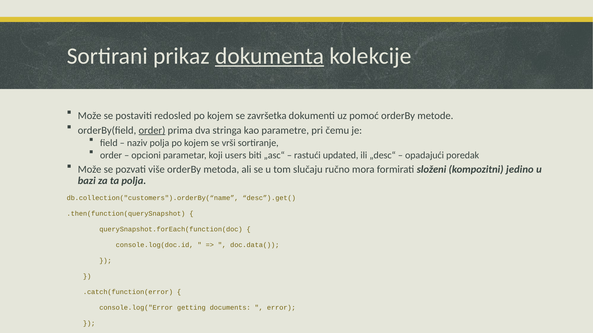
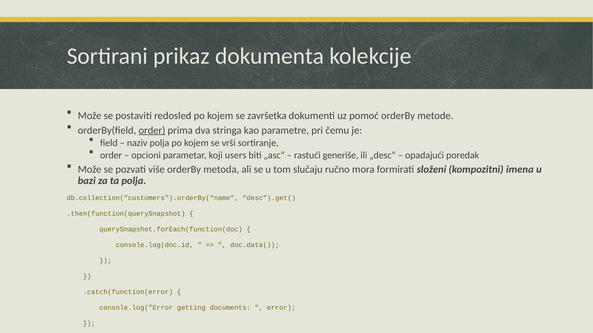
dokumenta underline: present -> none (270, 56)
updated: updated -> generiše (341, 155)
jedino: jedino -> imena (520, 170)
